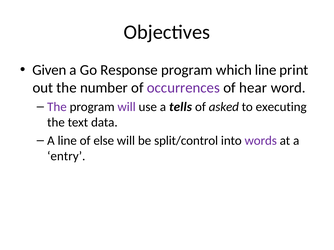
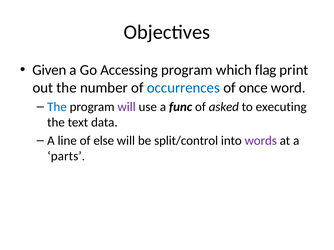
Response: Response -> Accessing (129, 70)
which line: line -> flag (266, 70)
occurrences colour: purple -> blue (183, 88)
hear: hear -> once (253, 88)
The colour: purple -> blue (57, 107)
tells: tells -> func (181, 107)
entry: entry -> parts (66, 156)
